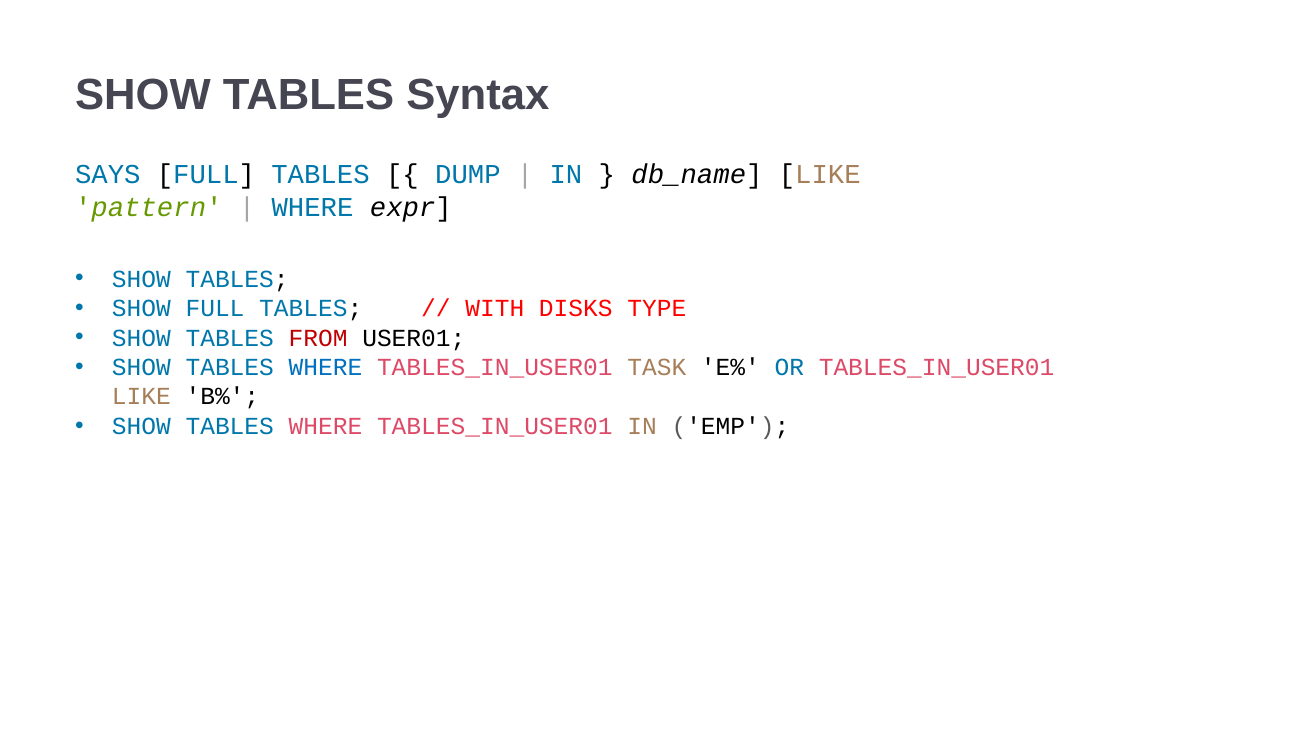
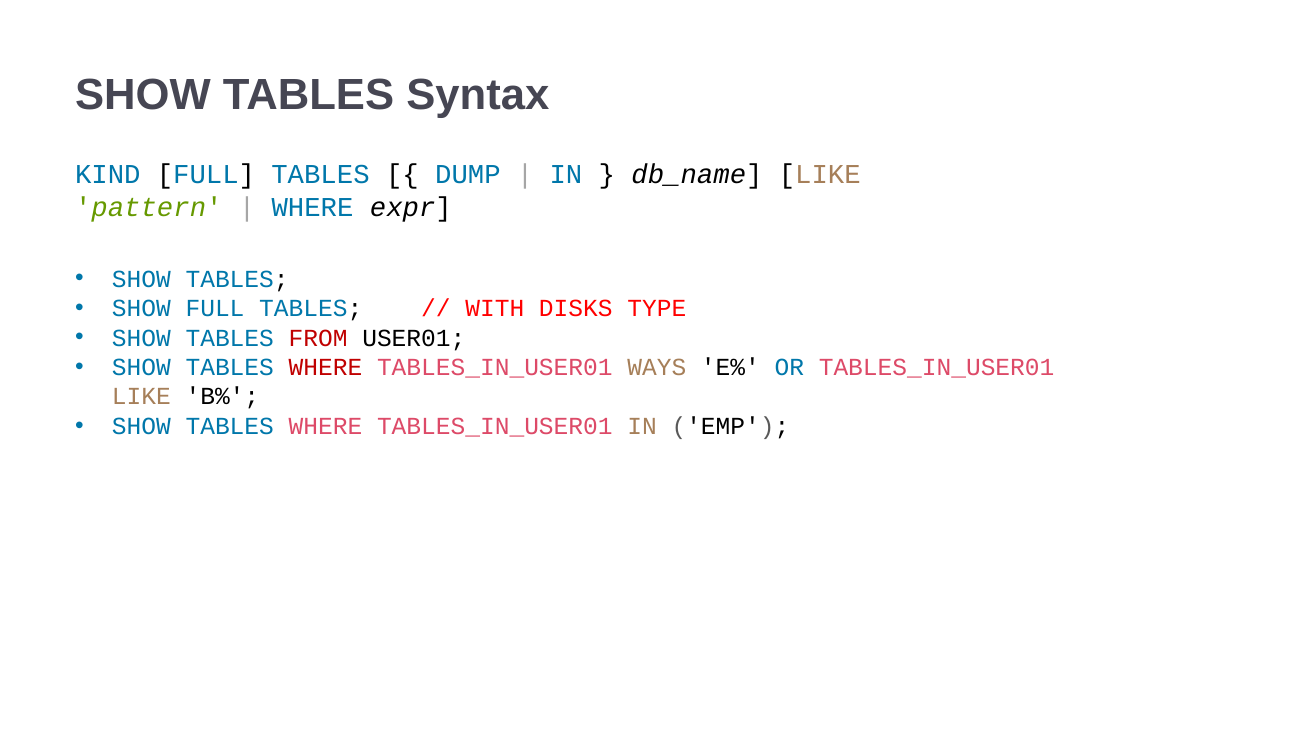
SAYS: SAYS -> KIND (108, 175)
WHERE colour: blue -> red (325, 368)
TASK: TASK -> WAYS (657, 368)
